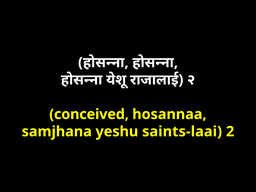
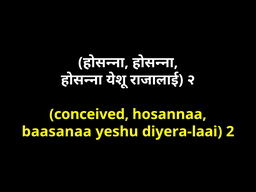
samjhana: samjhana -> baasanaa (57, 132)
saints-laai: saints-laai -> diyera-laai (182, 132)
